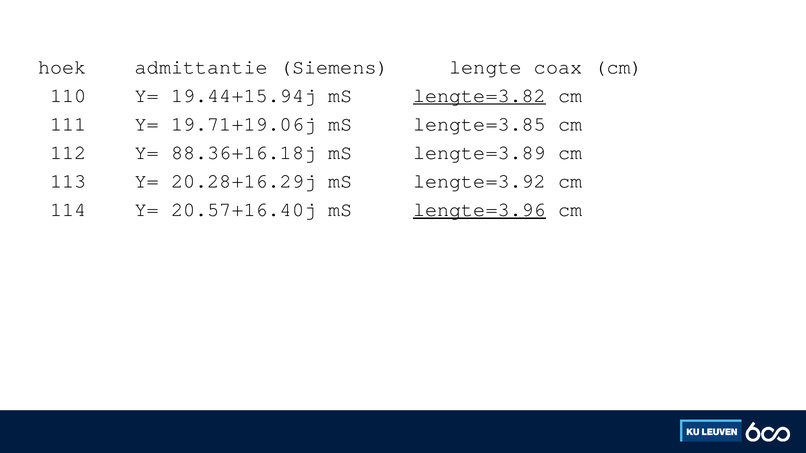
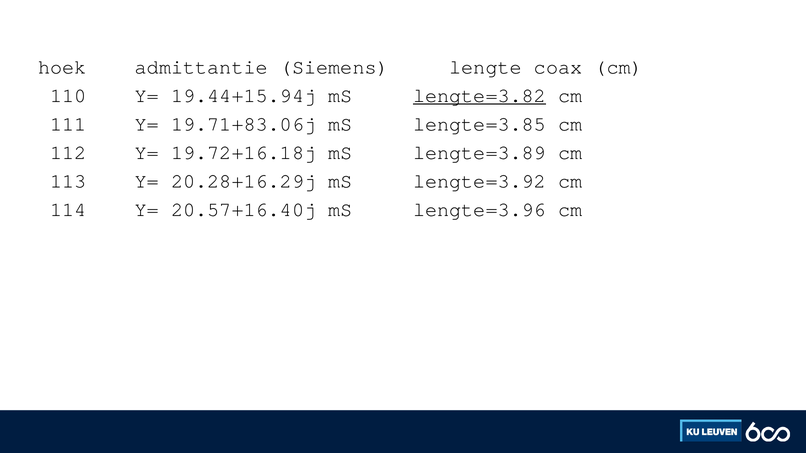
19.71+19.06j: 19.71+19.06j -> 19.71+83.06j (244, 124)
88.36+16.18j: 88.36+16.18j -> 19.72+16.18j (244, 153)
lengte=3.96 underline: present -> none (480, 210)
